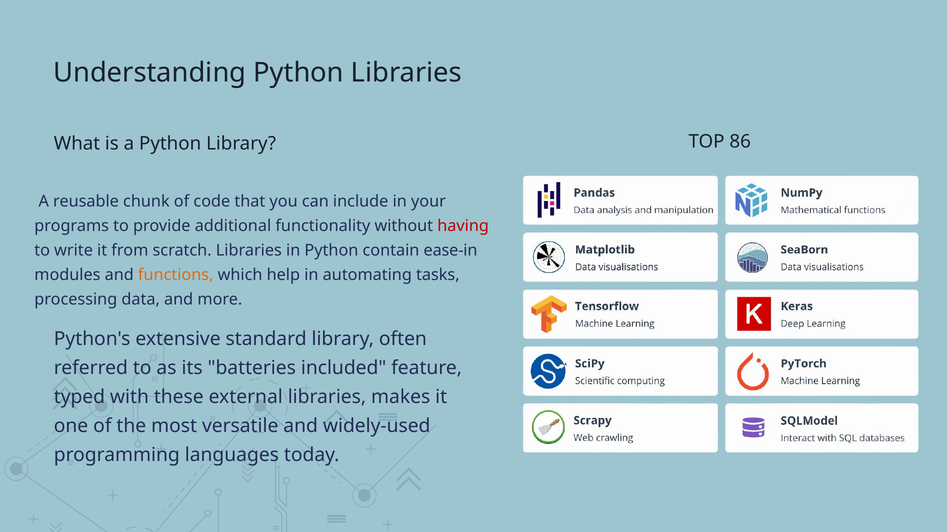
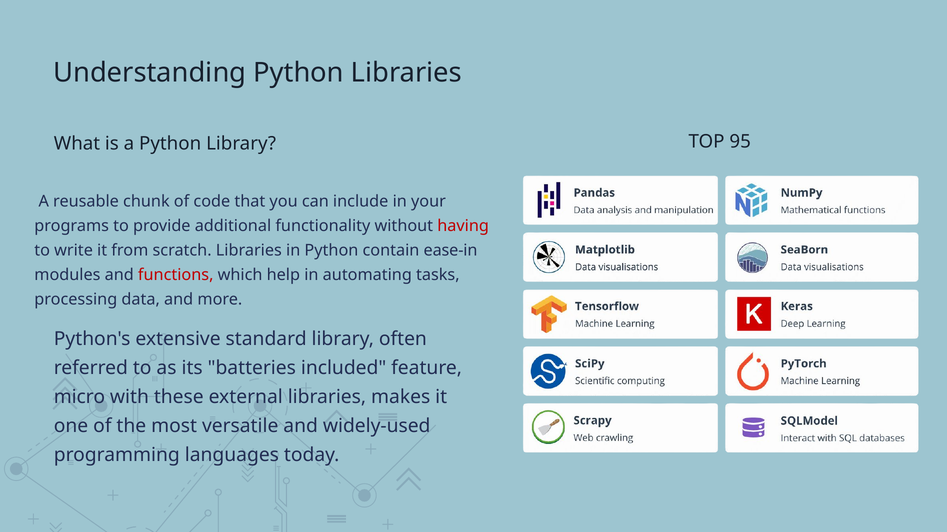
86: 86 -> 95 (740, 142)
functions colour: orange -> red (176, 275)
typed: typed -> micro (79, 397)
